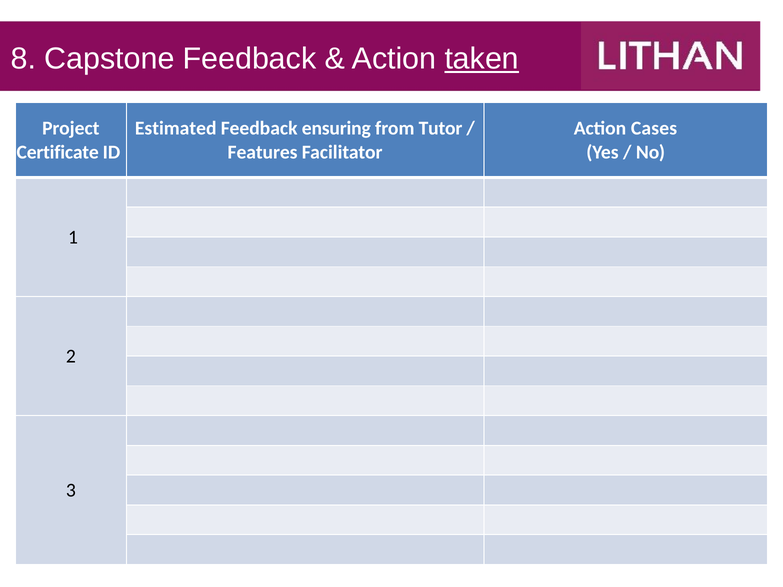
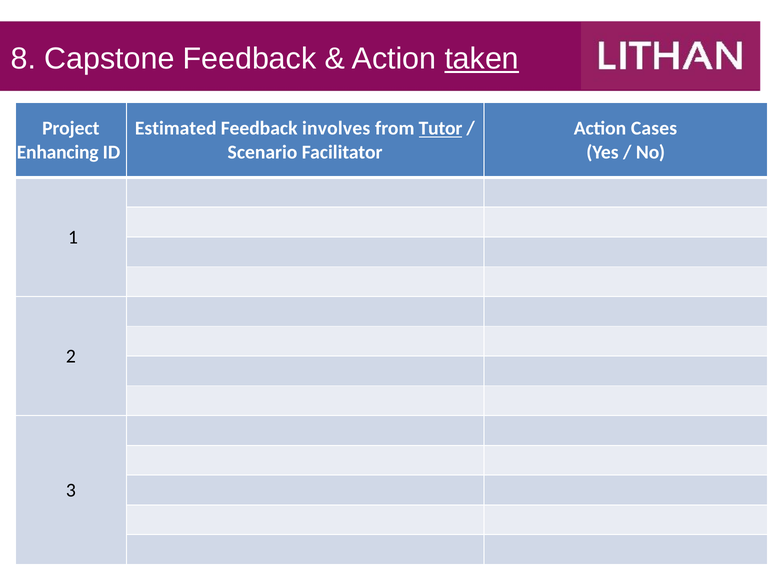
ensuring: ensuring -> involves (336, 129)
Tutor underline: none -> present (441, 129)
Certificate: Certificate -> Enhancing (58, 152)
Features: Features -> Scenario (263, 152)
